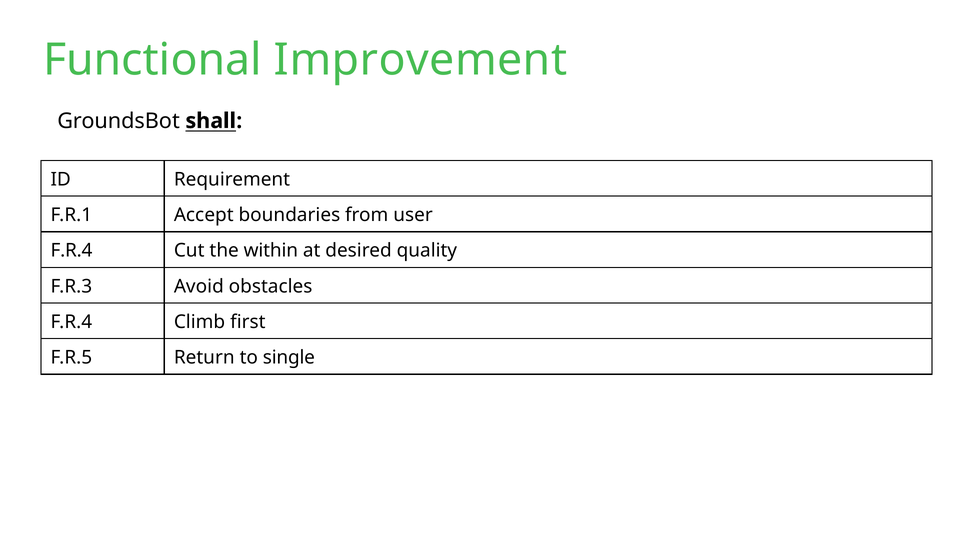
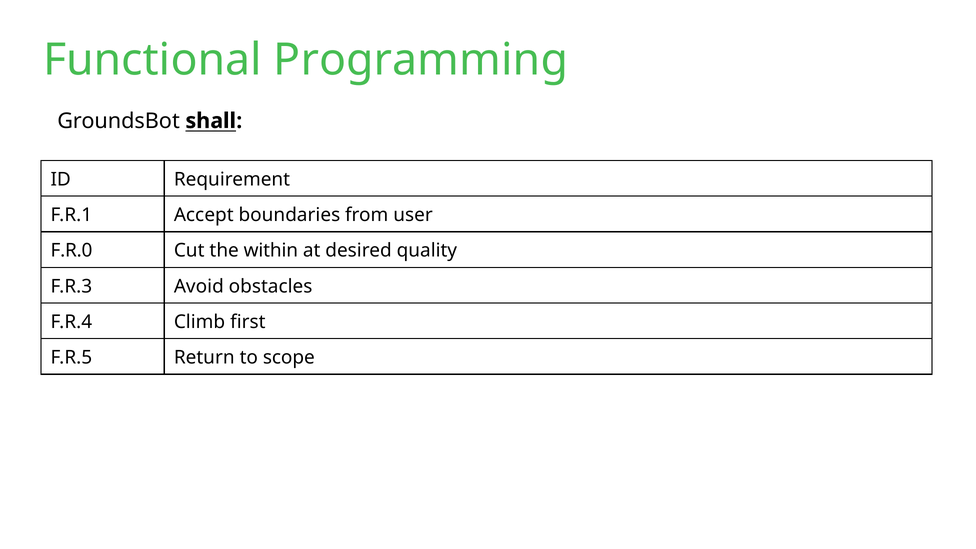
Improvement: Improvement -> Programming (421, 60)
F.R.4: F.R.4 -> F.R.0 (71, 251)
single: single -> scope (289, 358)
